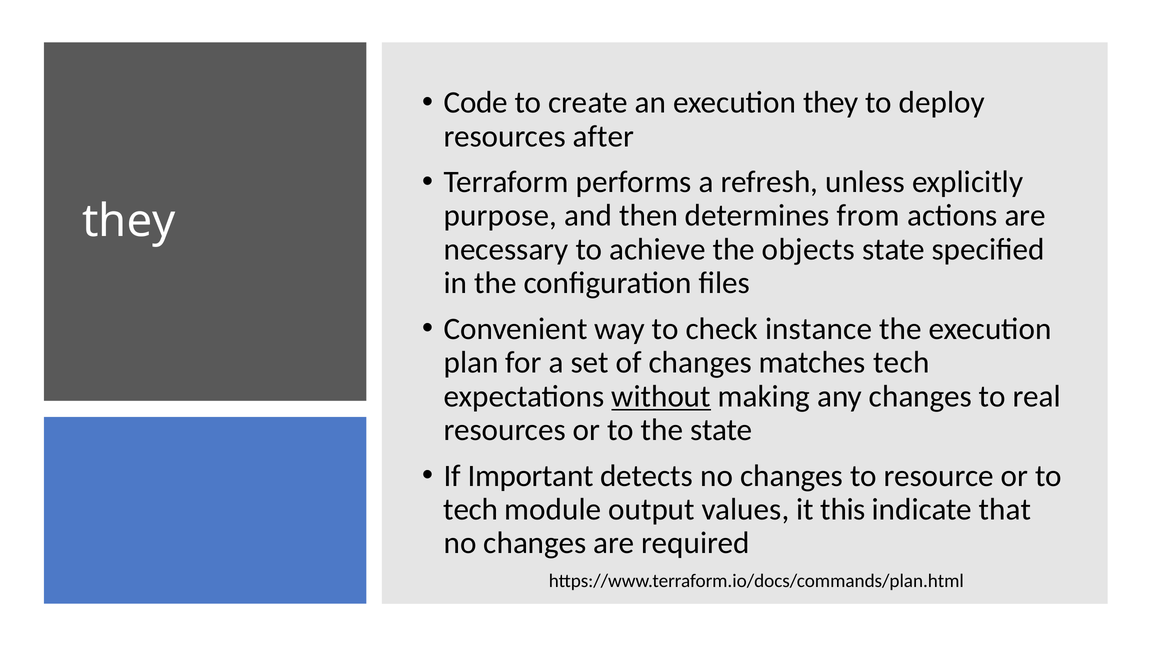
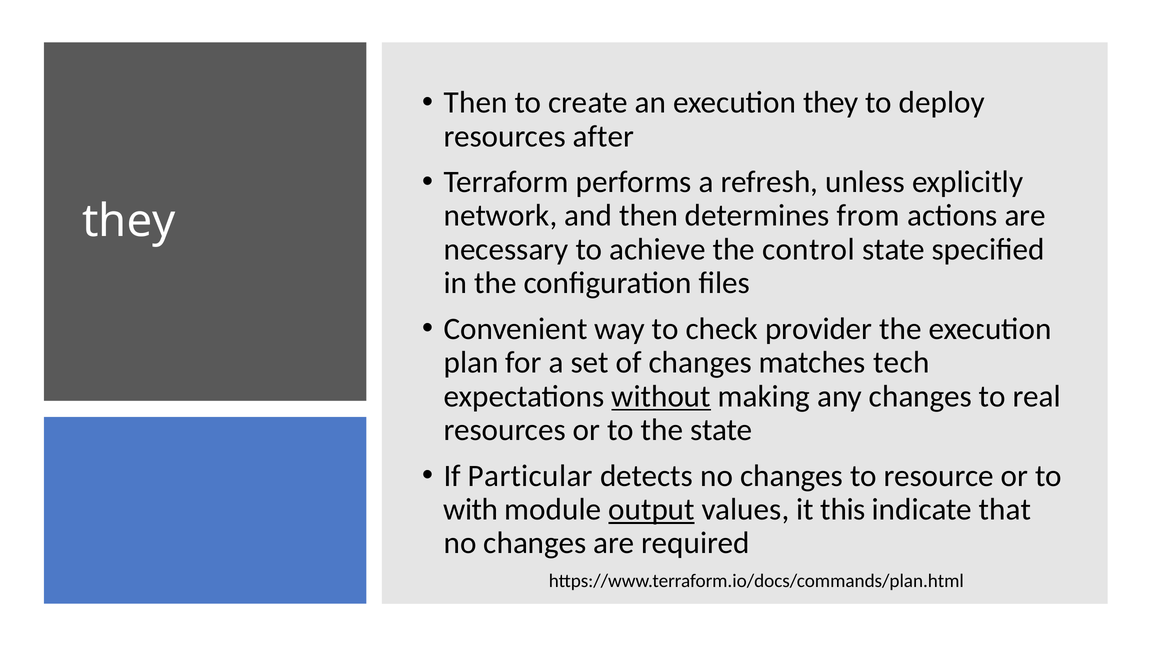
Code: Code -> Then (476, 103)
purpose: purpose -> network (501, 216)
objects: objects -> control (809, 250)
instance: instance -> provider (819, 329)
Important: Important -> Particular (530, 476)
tech: tech -> with (471, 510)
output underline: none -> present (651, 510)
